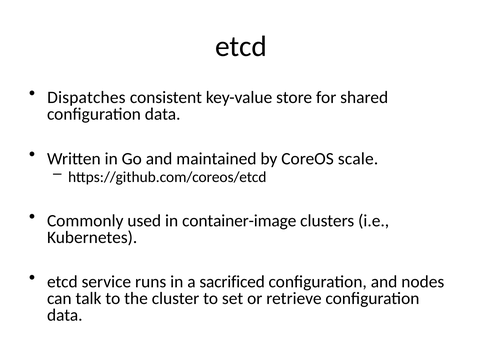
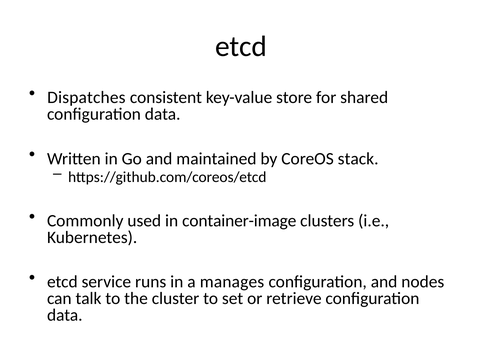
scale: scale -> stack (358, 159)
sacrificed: sacrificed -> manages (232, 282)
